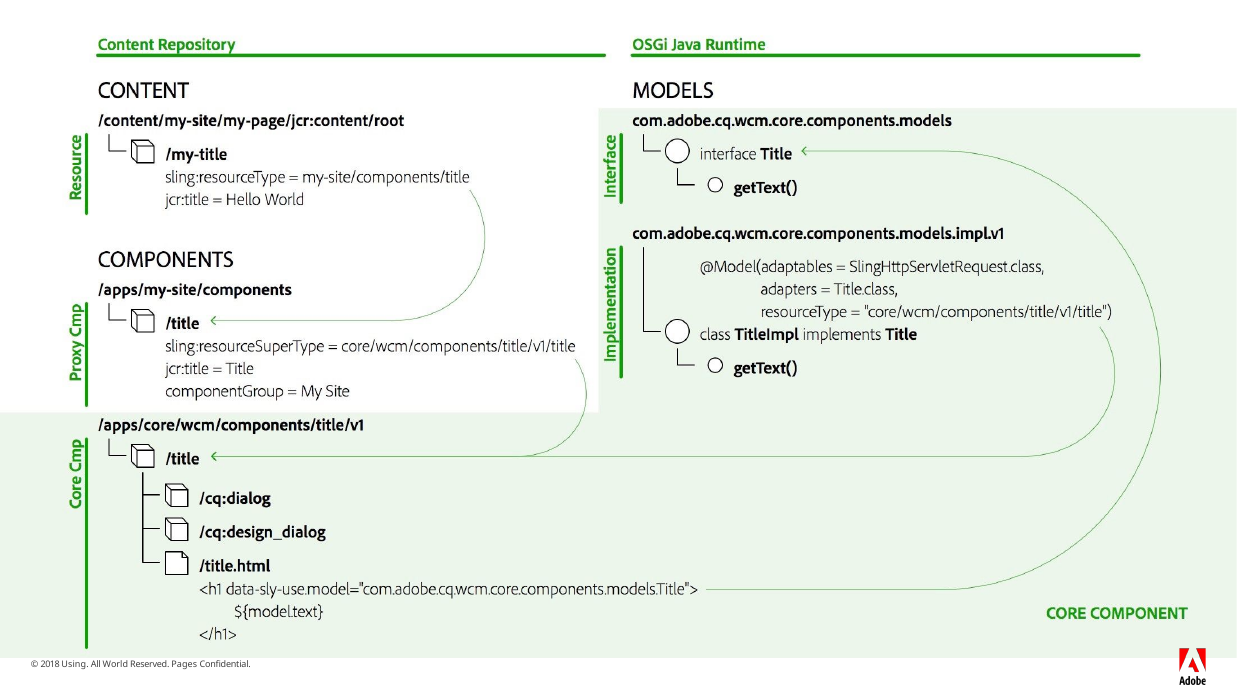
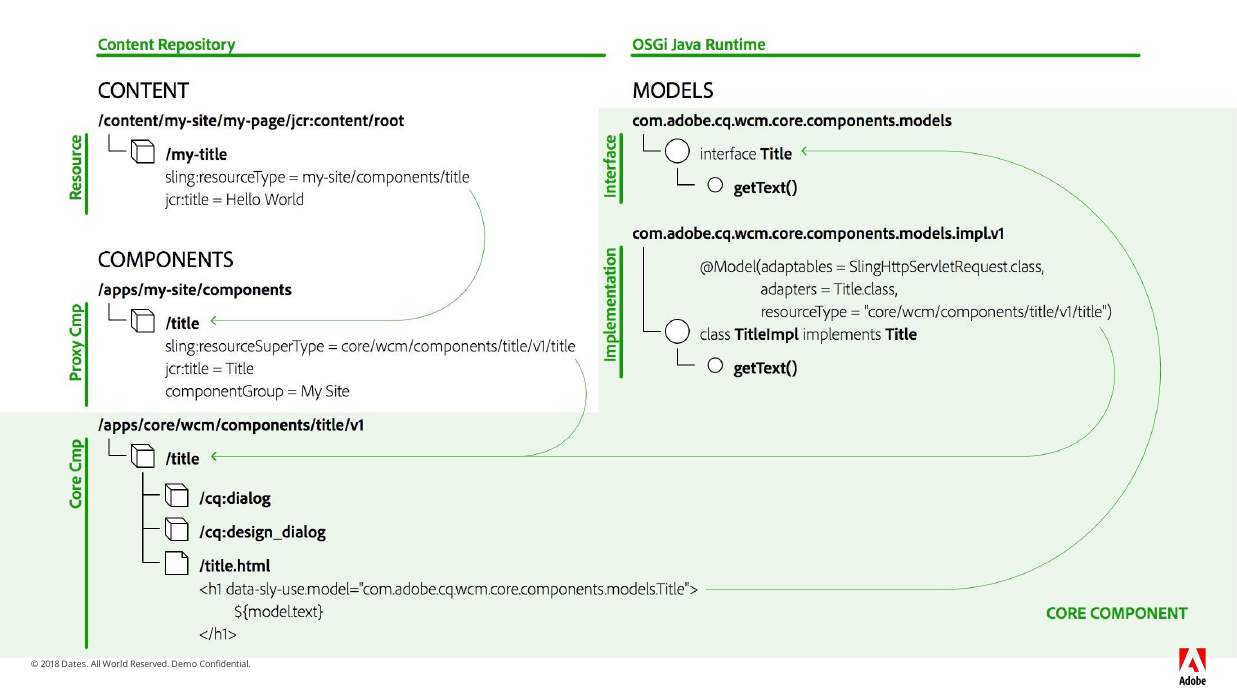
Using: Using -> Dates (75, 664)
Pages: Pages -> Demo (184, 664)
